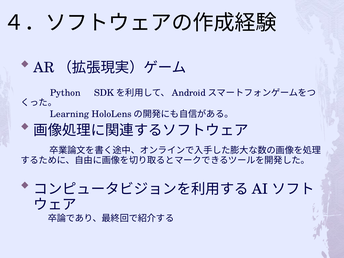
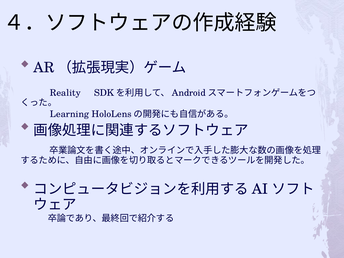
Python: Python -> Reality (65, 93)
